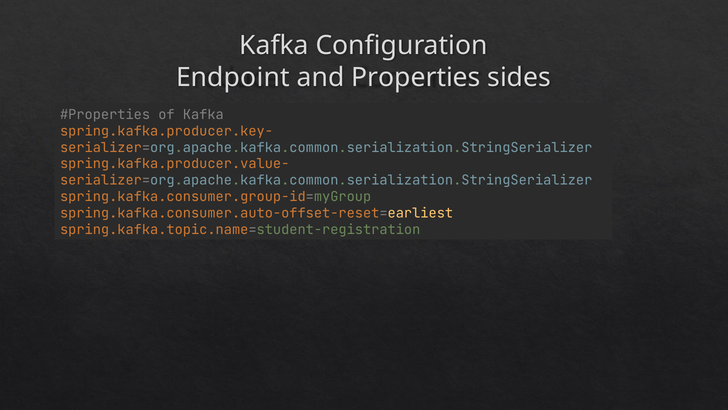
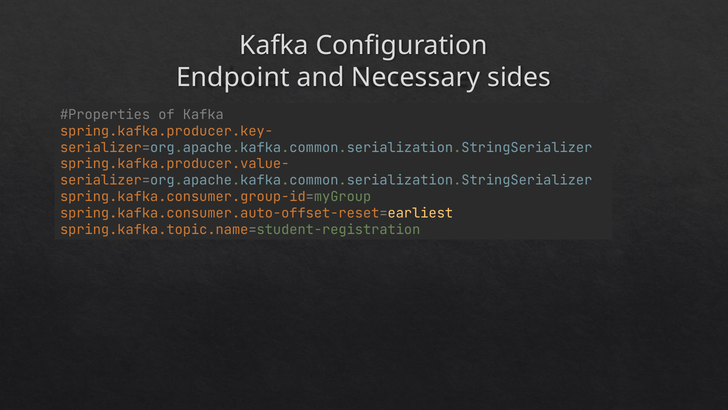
Properties: Properties -> Necessary (416, 77)
